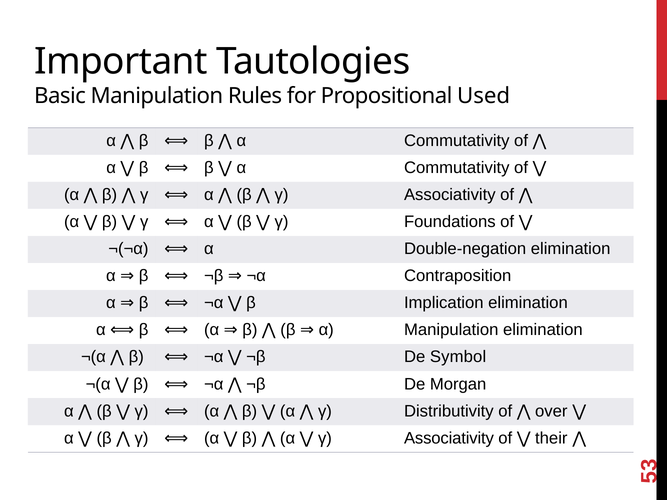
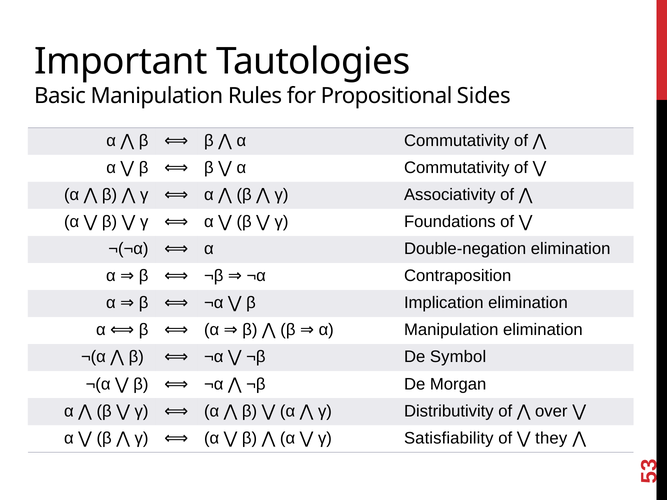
Used: Used -> Sides (484, 96)
Associativity: Associativity -> Satisfiability (449, 438)
their: their -> they (551, 438)
